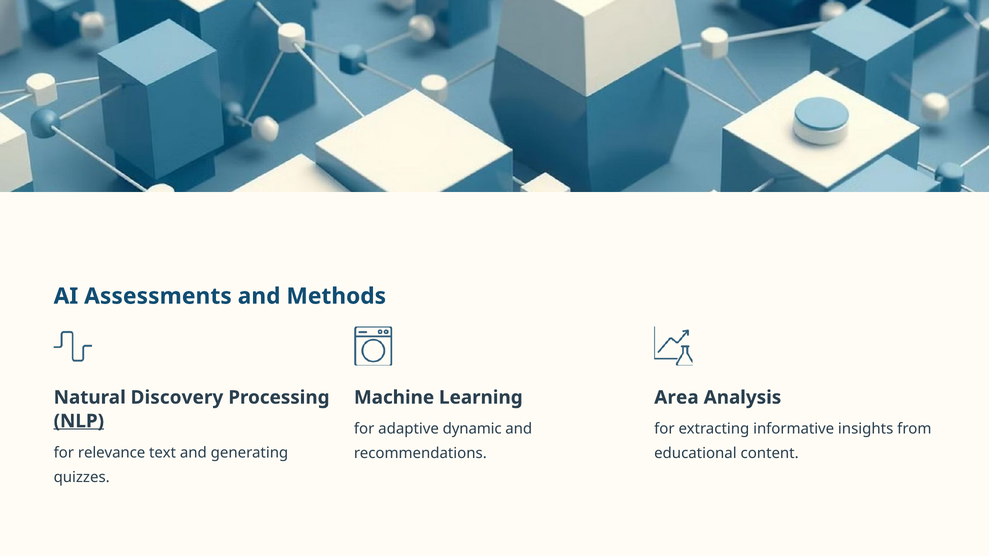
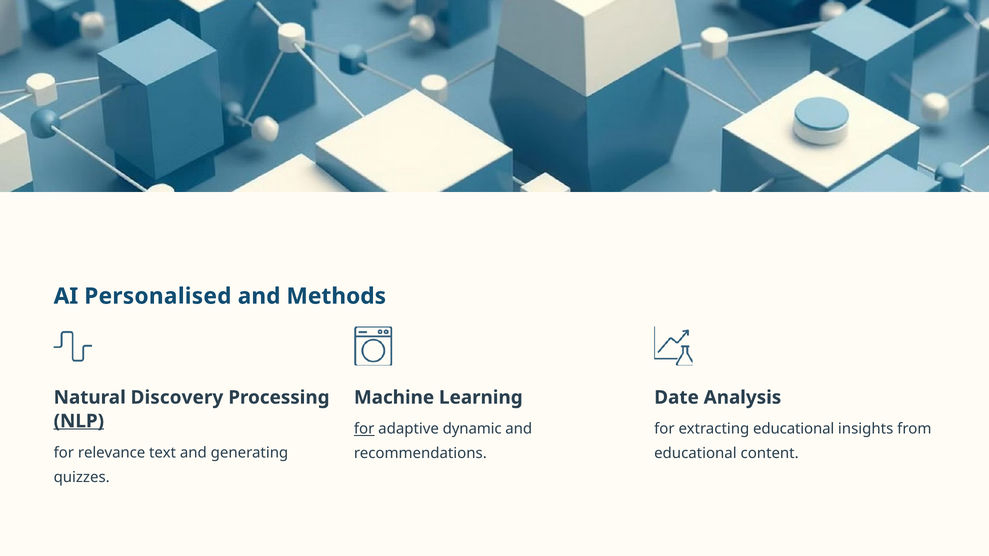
Assessments: Assessments -> Personalised (158, 296)
Area: Area -> Date (677, 398)
for underline: none -> present (364, 429)
extracting informative: informative -> educational (794, 429)
